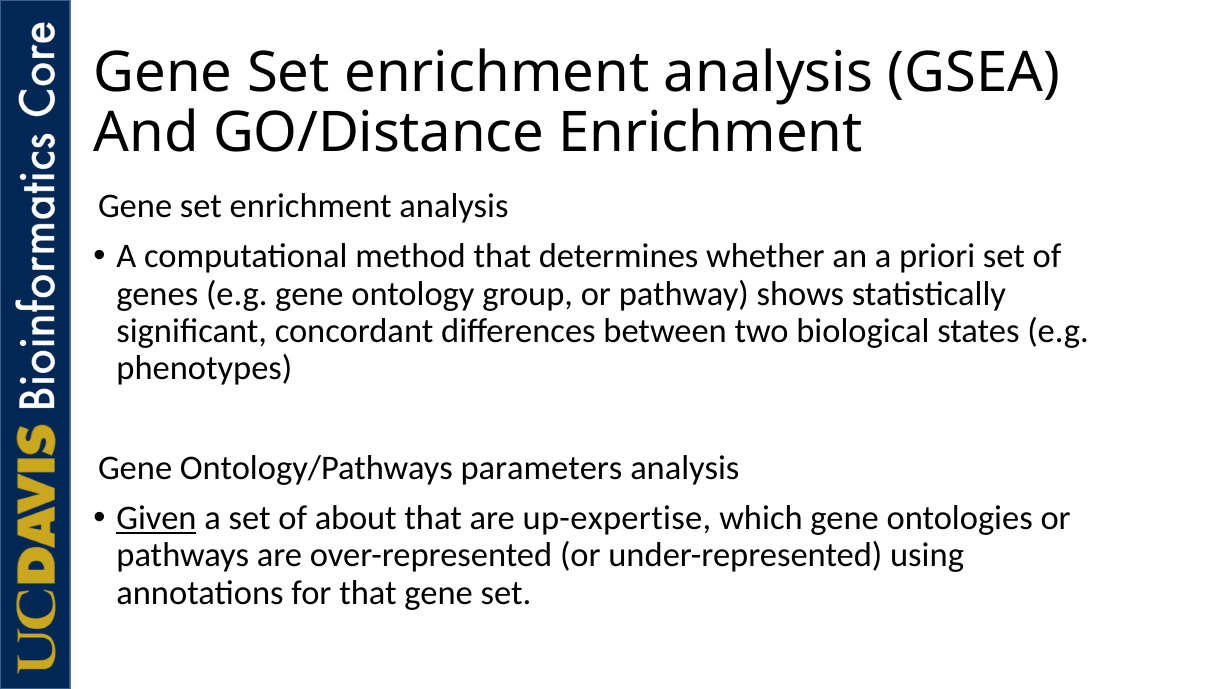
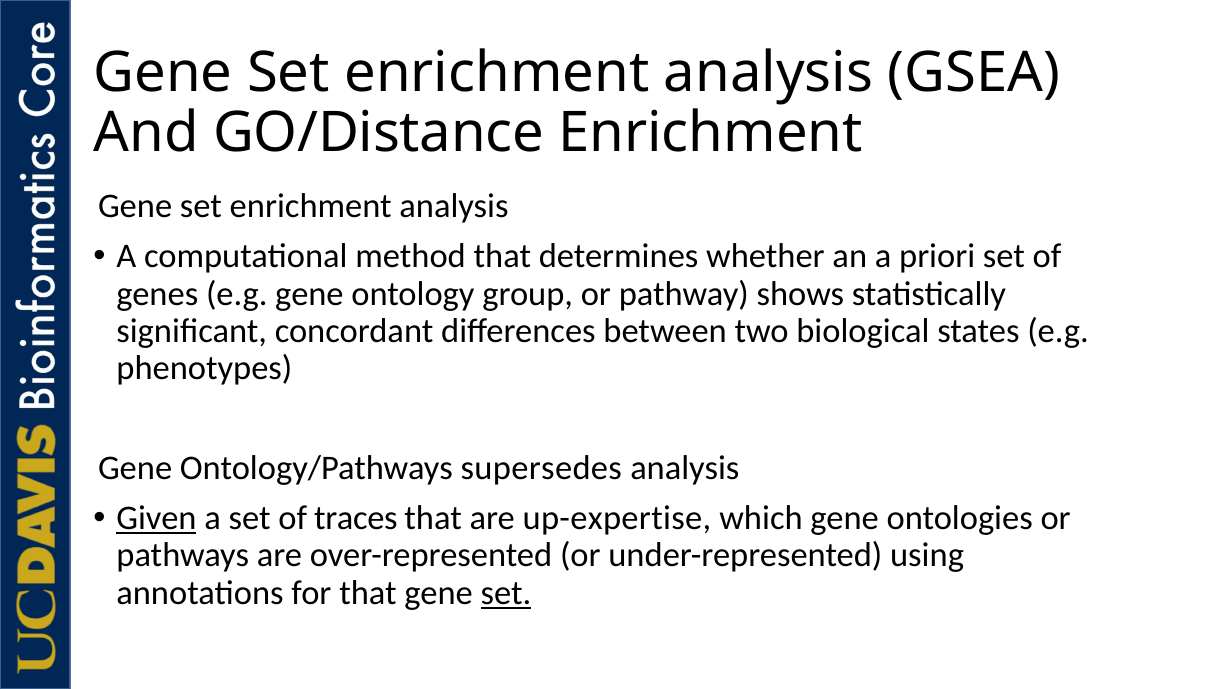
parameters: parameters -> supersedes (541, 469)
about: about -> traces (356, 519)
set underline: none -> present (506, 593)
